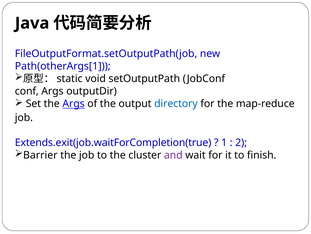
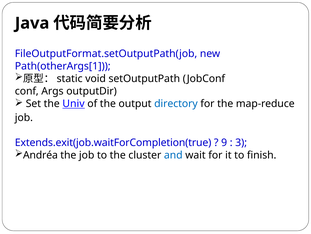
the Args: Args -> Univ (74, 103)
1: 1 -> 9 (224, 142)
2: 2 -> 3 (241, 142)
Barrier: Barrier -> Andréa (40, 155)
and colour: purple -> blue (173, 155)
